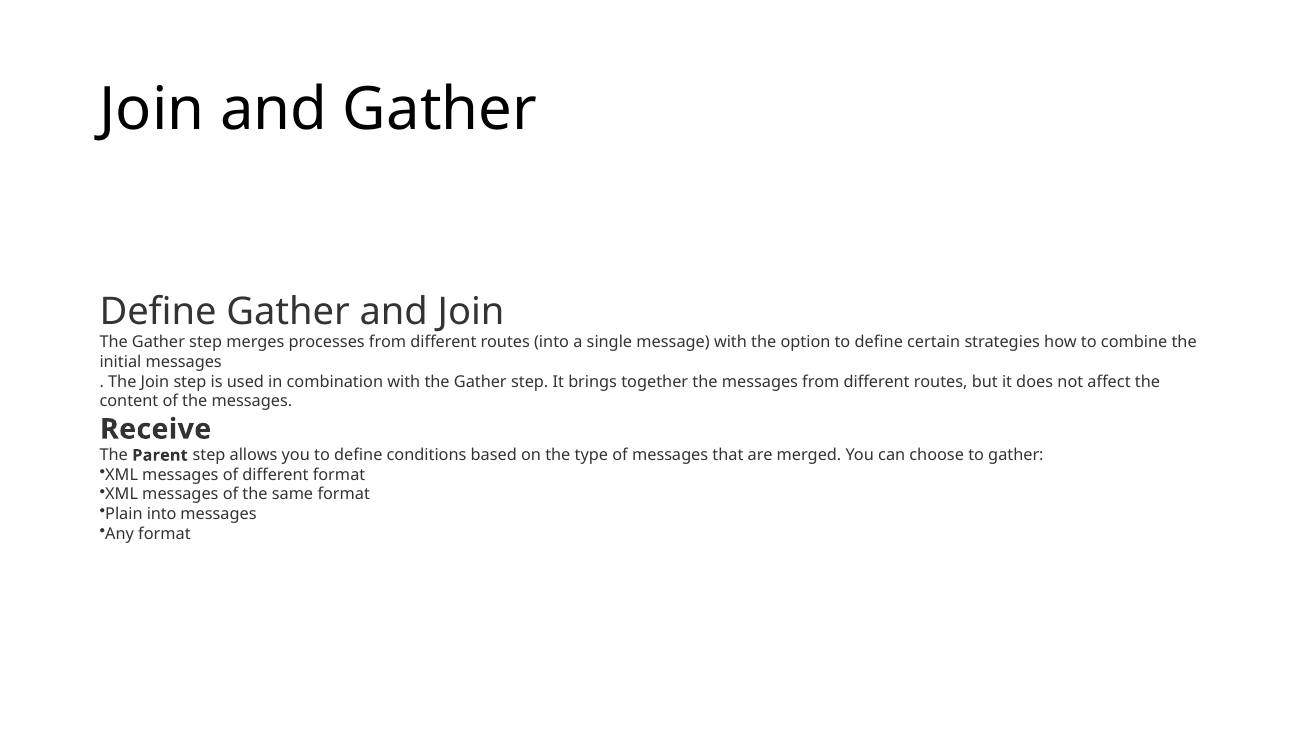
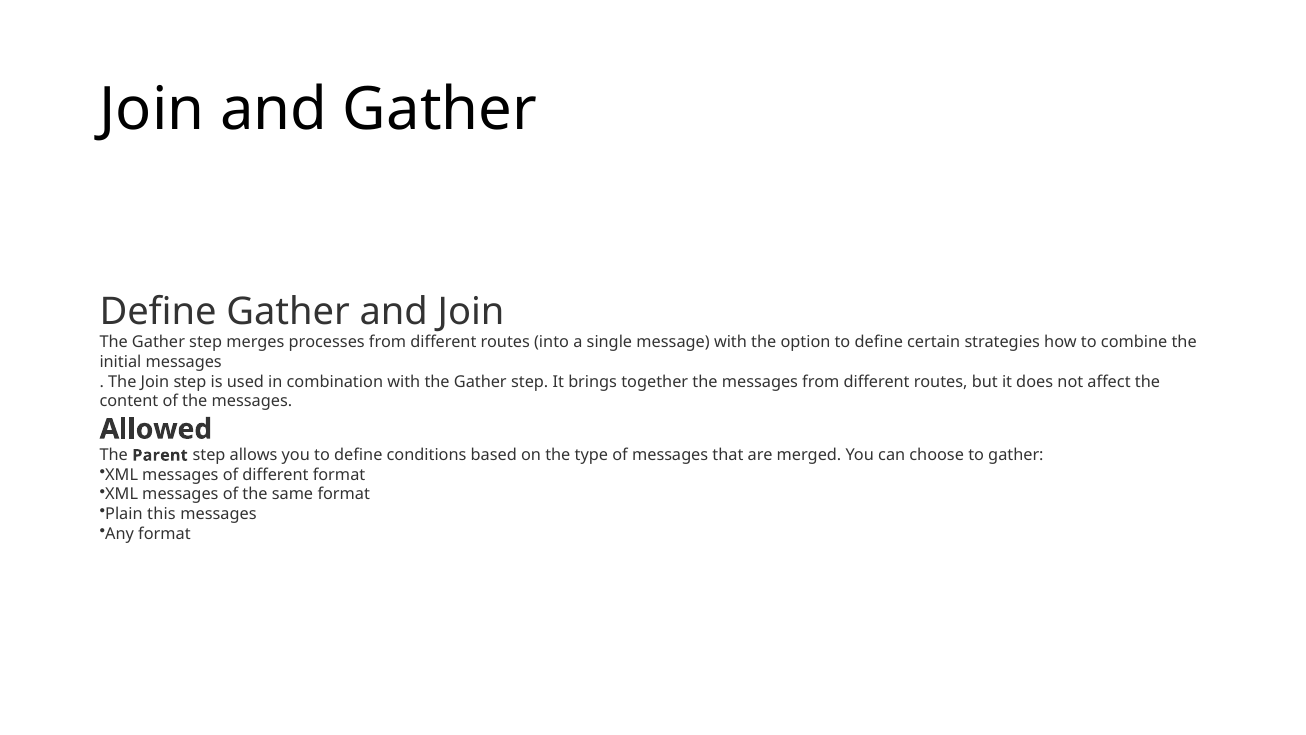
Receive: Receive -> Allowed (156, 429)
Plain into: into -> this (161, 514)
